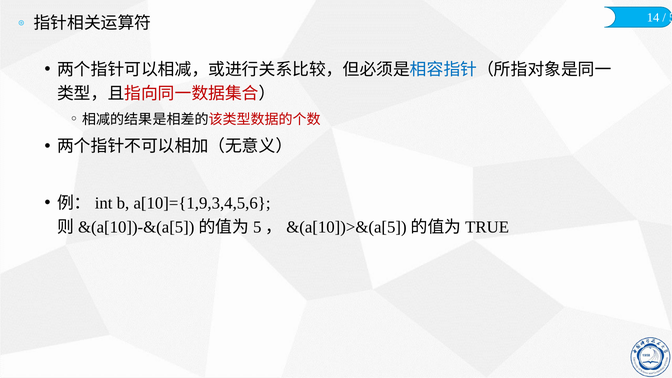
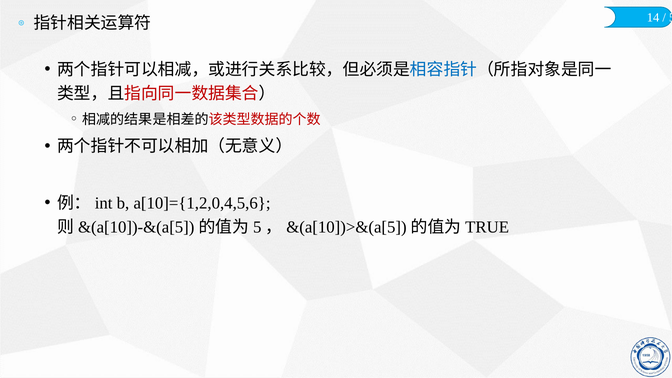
a[10]={1,9,3,4,5,6: a[10]={1,9,3,4,5,6 -> a[10]={1,2,0,4,5,6 (202, 203)
